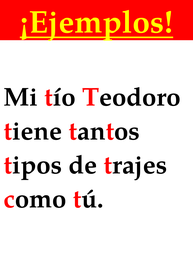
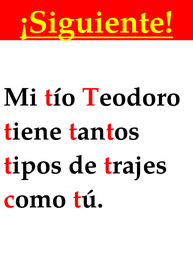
¡Ejemplos: ¡Ejemplos -> ¡Siguiente (97, 22)
